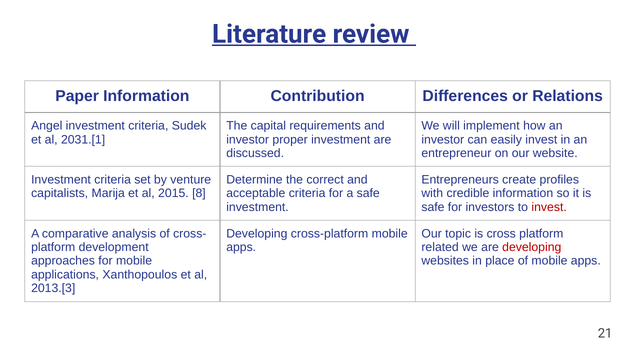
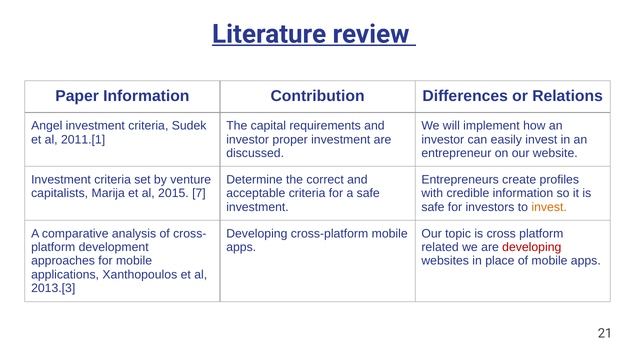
2031.[1: 2031.[1 -> 2011.[1 (83, 140)
8: 8 -> 7 (199, 194)
invest colour: red -> orange (549, 207)
